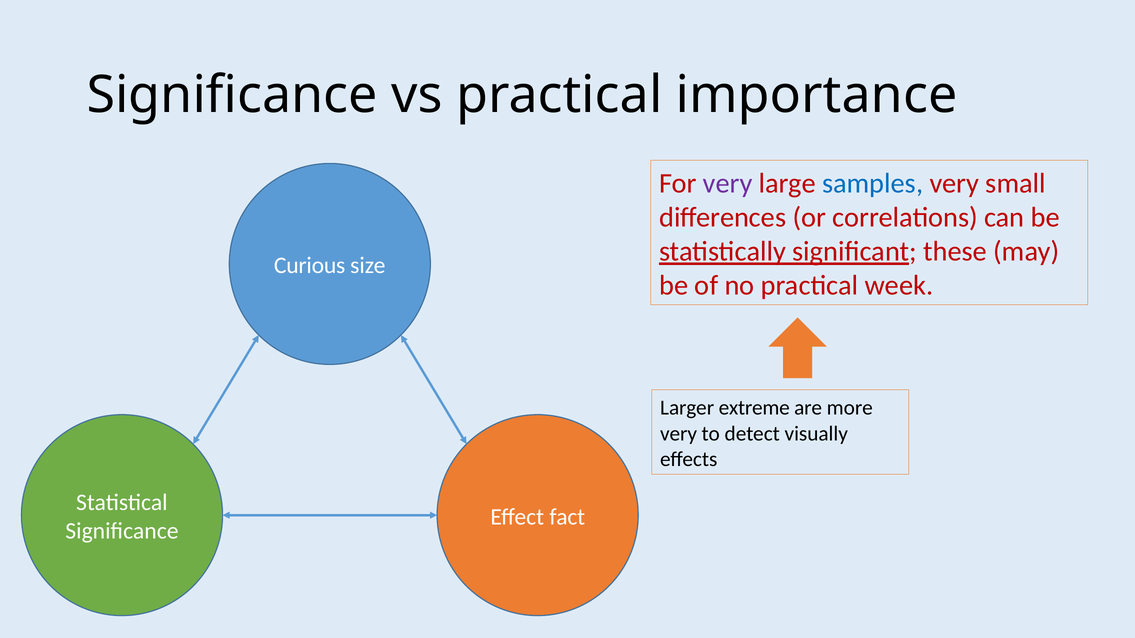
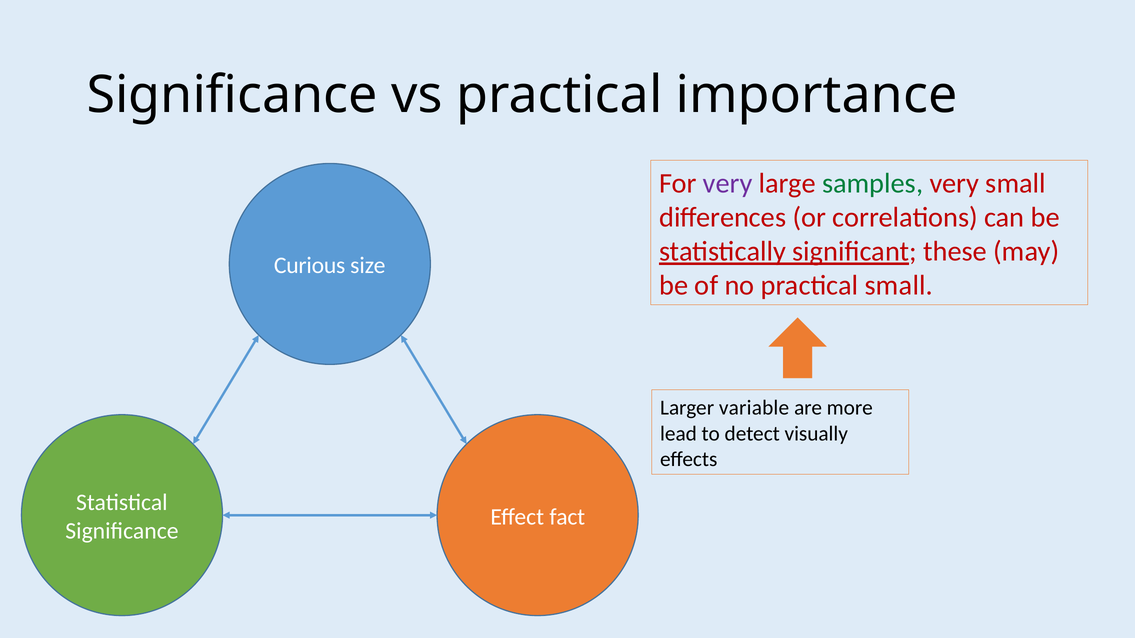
samples colour: blue -> green (873, 184)
practical week: week -> small (899, 286)
extreme: extreme -> variable (754, 408)
very: very -> lead (679, 434)
